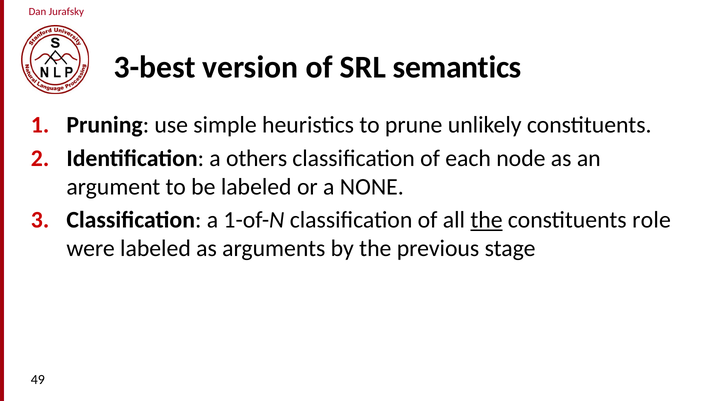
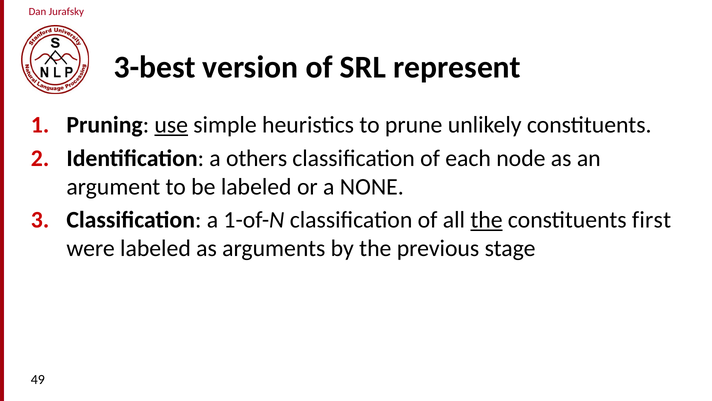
semantics: semantics -> represent (457, 67)
use underline: none -> present (171, 125)
role: role -> first (652, 220)
